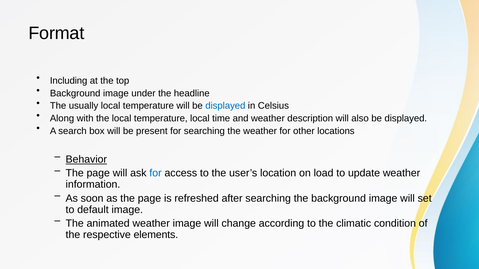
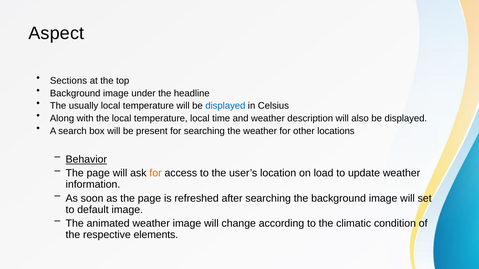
Format: Format -> Aspect (56, 33)
Including: Including -> Sections (69, 81)
for colour: blue -> orange (156, 173)
